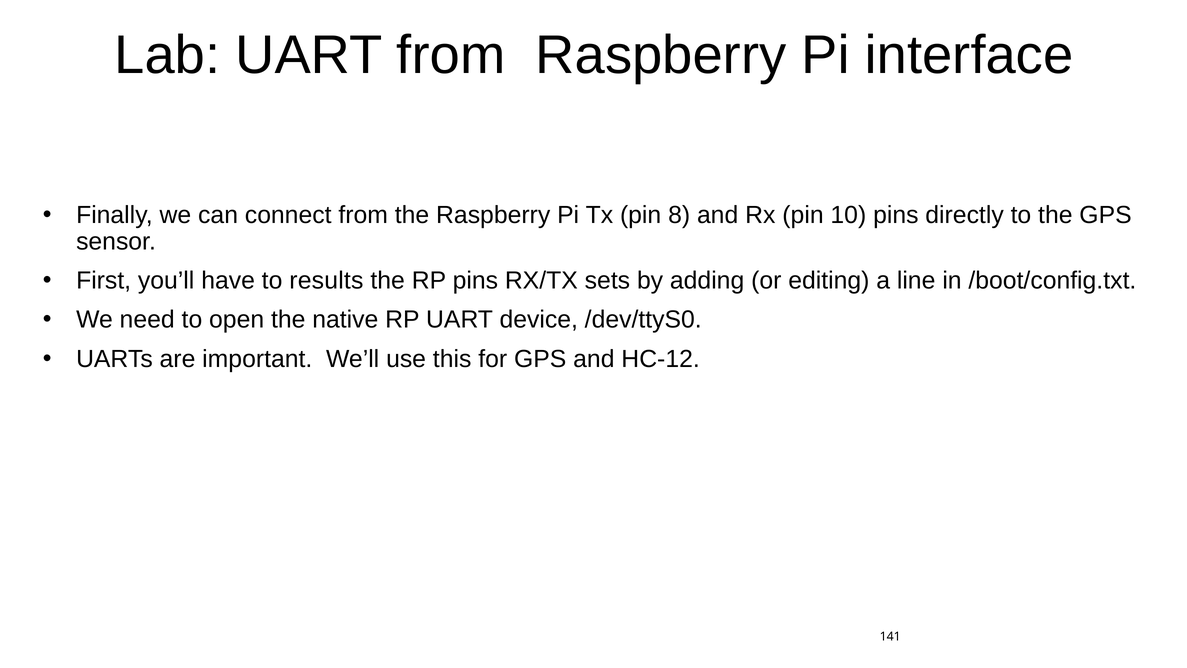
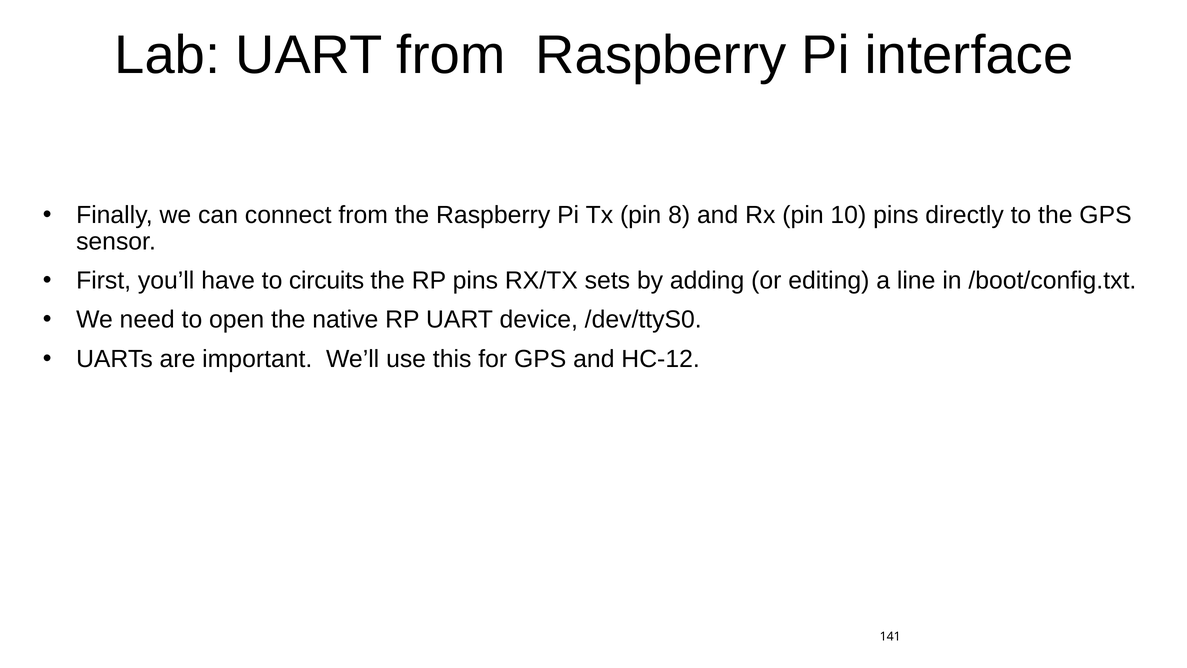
results: results -> circuits (327, 281)
